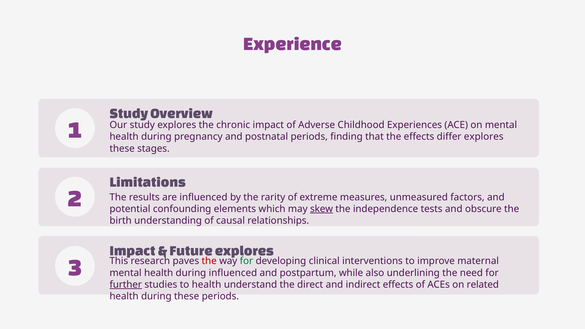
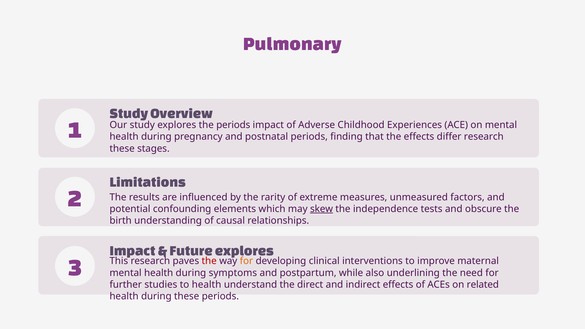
Experience: Experience -> Pulmonary (292, 44)
the chronic: chronic -> periods (233, 125)
differ explores: explores -> research (484, 137)
for colour: green -> orange (246, 261)
during influenced: influenced -> symptoms (233, 273)
further underline: present -> none (126, 285)
